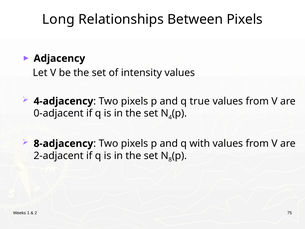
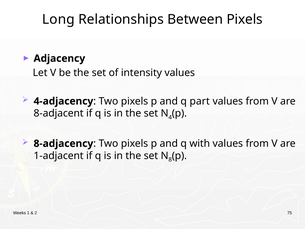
true: true -> part (200, 101)
0-adjacent: 0-adjacent -> 8-adjacent (59, 113)
2-adjacent: 2-adjacent -> 1-adjacent (59, 156)
